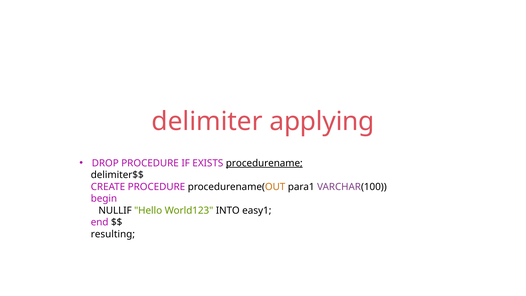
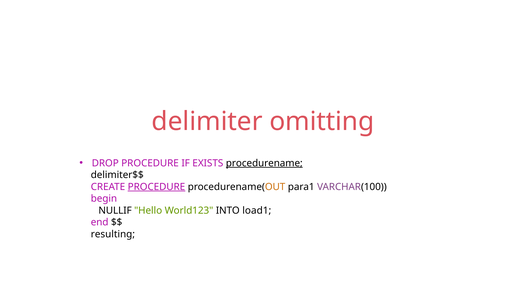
applying: applying -> omitting (322, 121)
PROCEDURE underline: none -> present (156, 187)
easy1: easy1 -> load1 (257, 210)
